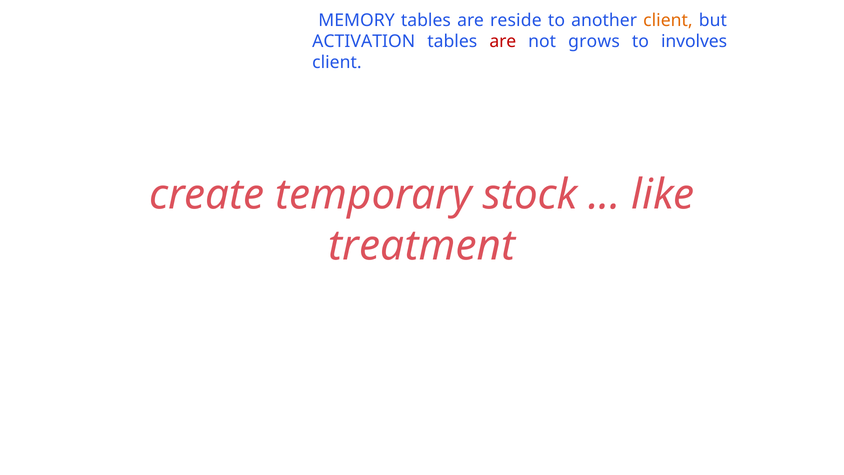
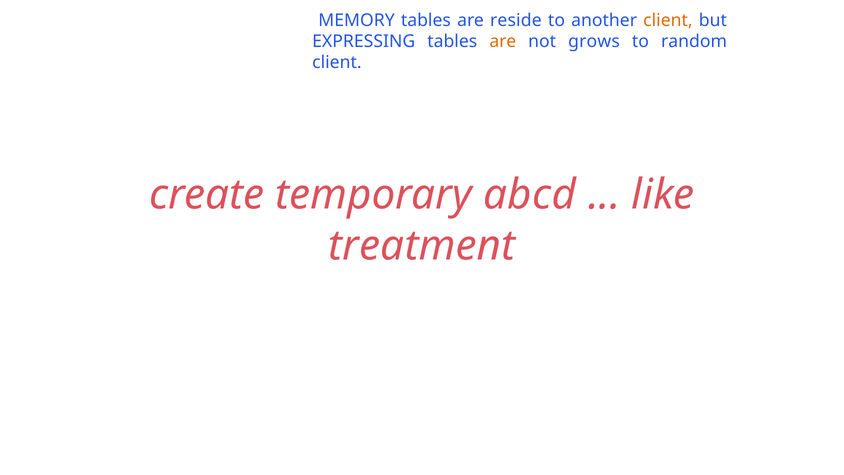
ACTIVATION: ACTIVATION -> EXPRESSING (364, 41)
are colour: red -> orange (503, 41)
involves: involves -> random (694, 41)
stock: stock -> abcd (530, 195)
